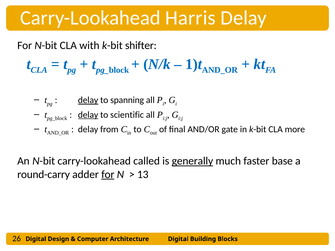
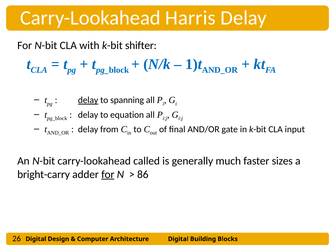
delay underline: present -> none (88, 115)
scientific: scientific -> equation (127, 115)
more: more -> input (295, 129)
generally underline: present -> none (192, 161)
base: base -> sizes (282, 161)
round-carry: round-carry -> bright-carry (44, 175)
13: 13 -> 86 (143, 175)
